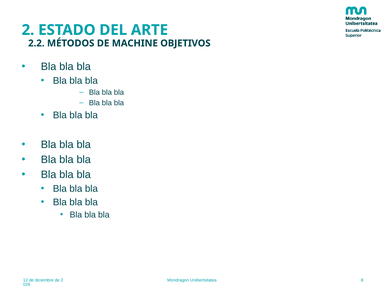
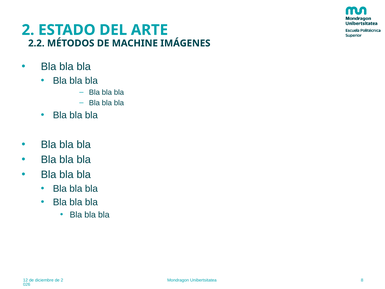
OBJETIVOS: OBJETIVOS -> IMÁGENES (185, 43)
